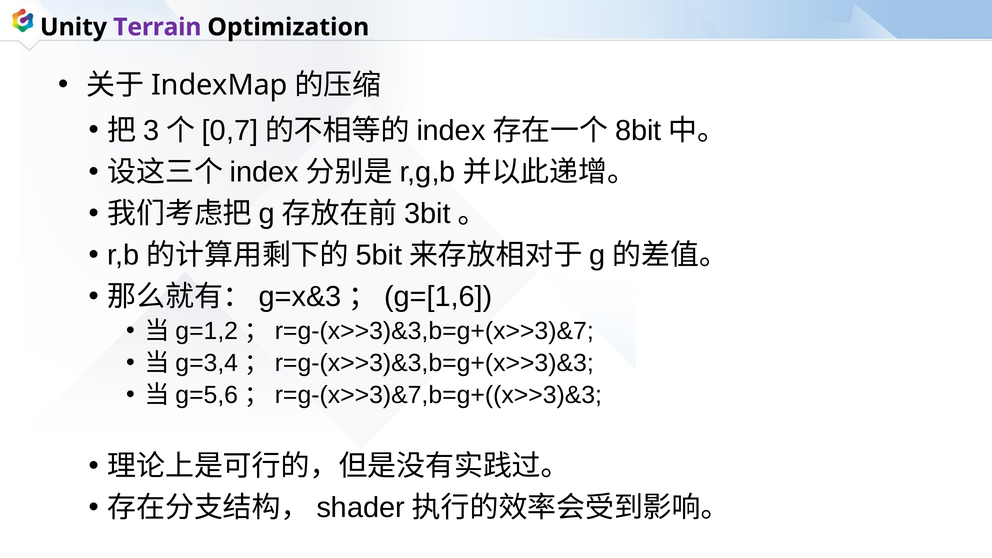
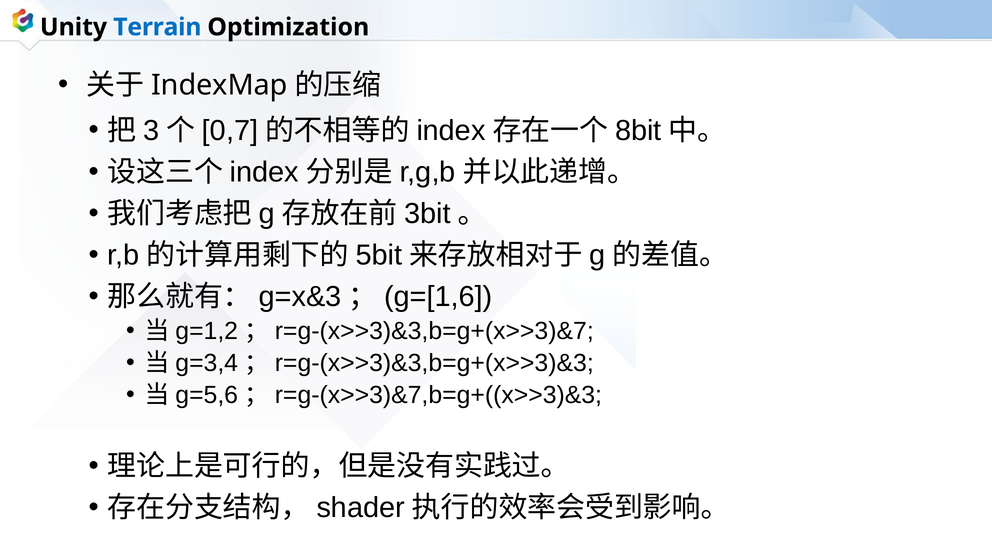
Terrain colour: purple -> blue (157, 27)
